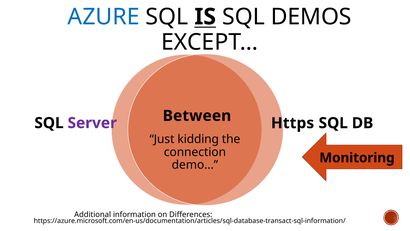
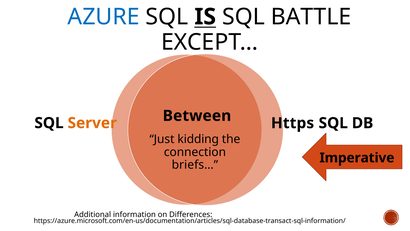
DEMOS: DEMOS -> BATTLE (311, 17)
Server colour: purple -> orange (92, 123)
Monitoring: Monitoring -> Imperative (357, 158)
demo…: demo… -> briefs… (195, 165)
